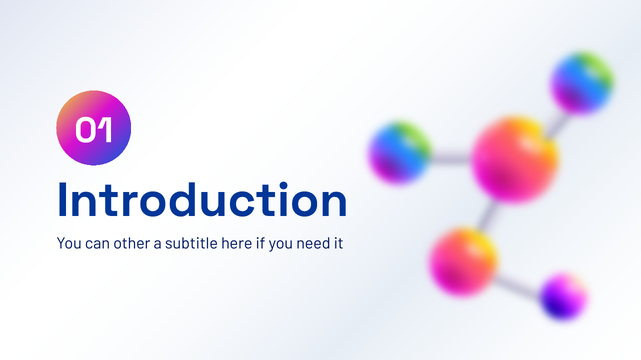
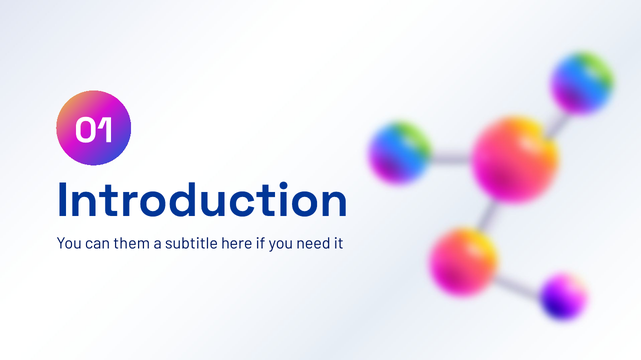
other: other -> them (132, 244)
